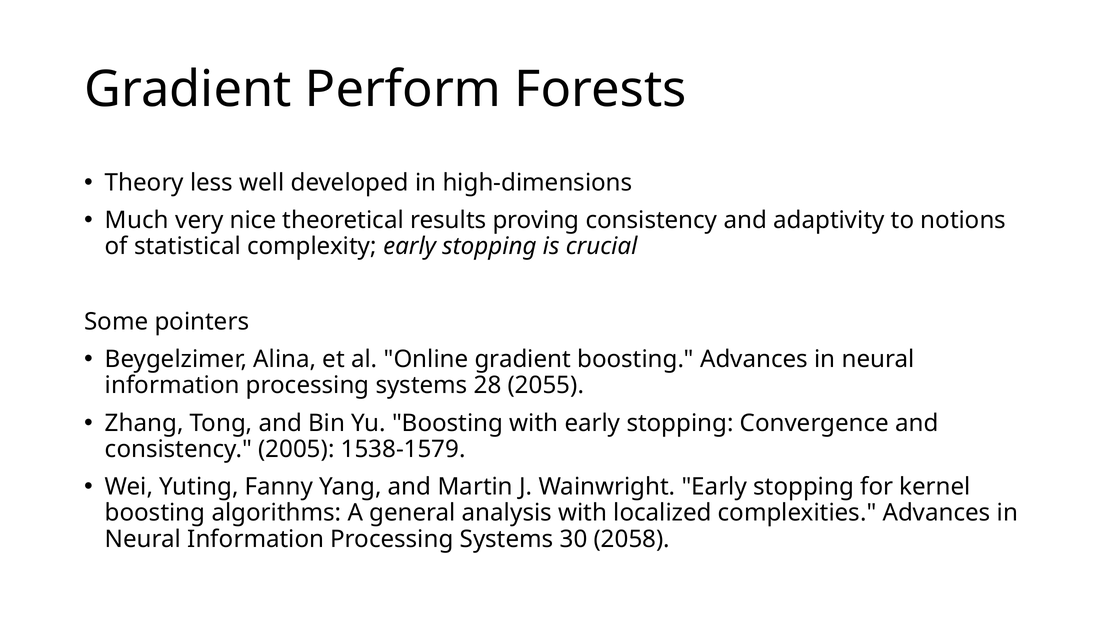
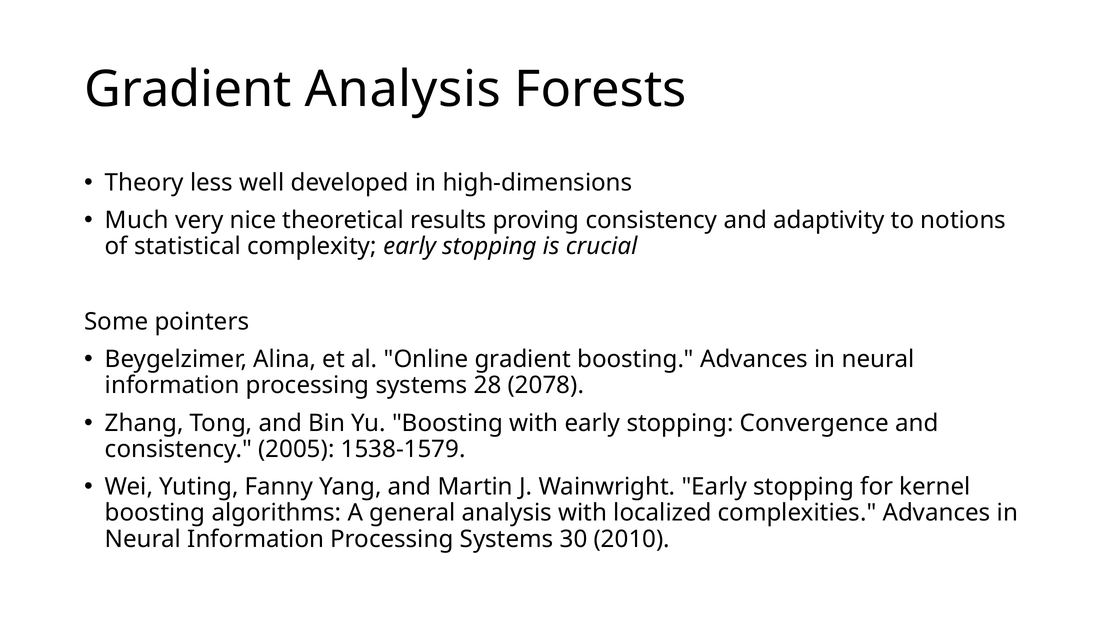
Gradient Perform: Perform -> Analysis (403, 89)
2055: 2055 -> 2078 (546, 385)
2058: 2058 -> 2010 (632, 539)
